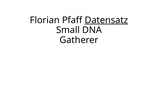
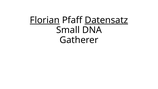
Florian underline: none -> present (45, 20)
